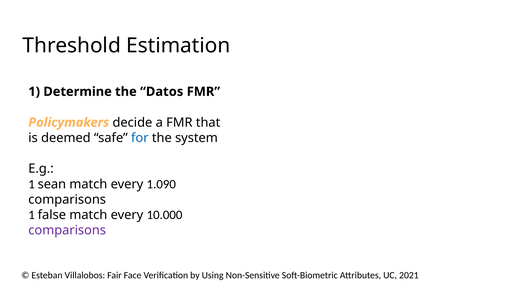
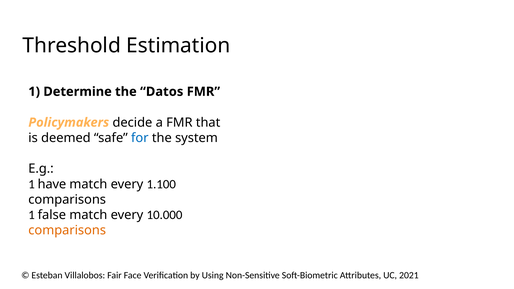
sean: sean -> have (52, 184)
1.090: 1.090 -> 1.100 (161, 184)
comparisons colour: purple -> orange (67, 230)
